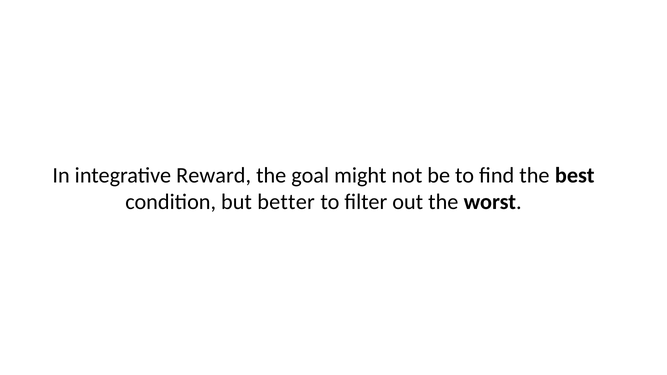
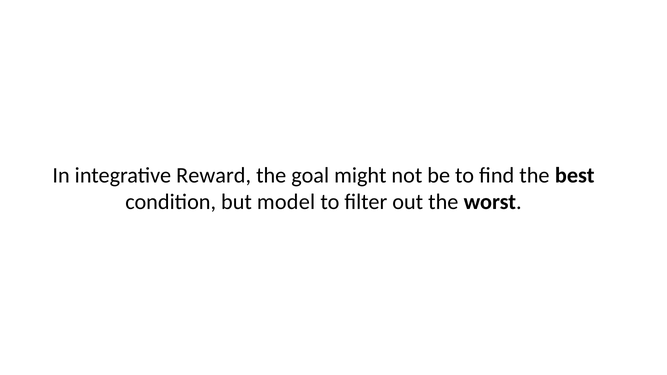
better: better -> model (286, 202)
